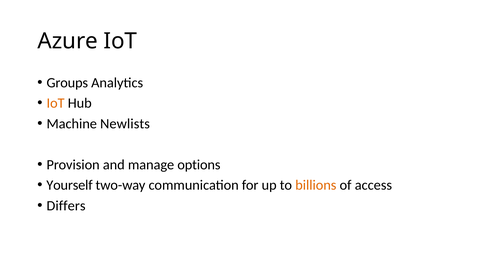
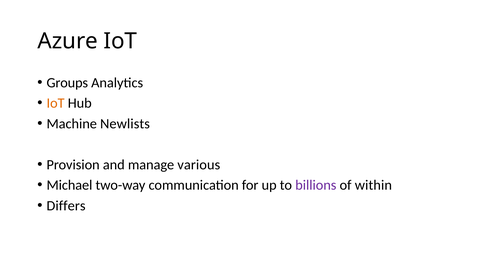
options: options -> various (199, 165)
Yourself: Yourself -> Michael (69, 186)
billions colour: orange -> purple (316, 186)
access: access -> within (373, 186)
